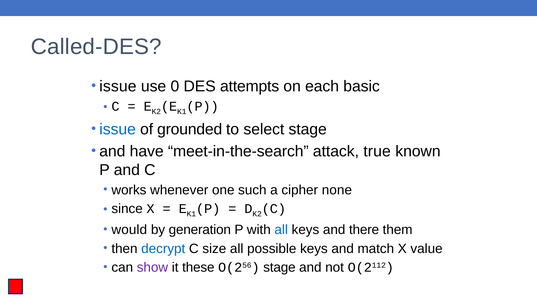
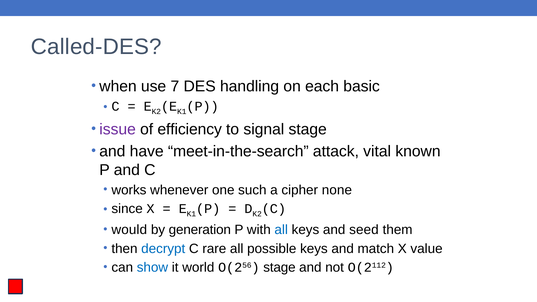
issue: issue -> when (118, 86)
0: 0 -> 7 (175, 86)
attempts: attempts -> handling (250, 86)
issue colour: blue -> purple (118, 129)
grounded: grounded -> efficiency (190, 129)
select: select -> signal (264, 129)
true: true -> vital (377, 151)
there: there -> seed (364, 230)
size: size -> rare (214, 249)
show colour: purple -> blue (152, 267)
these: these -> world (198, 267)
